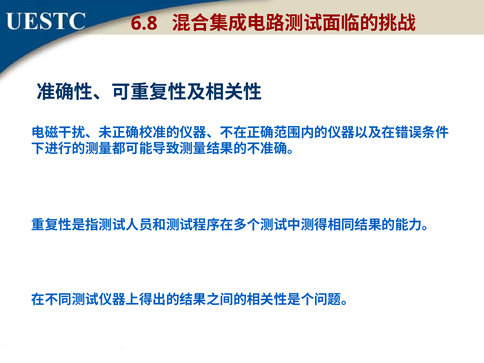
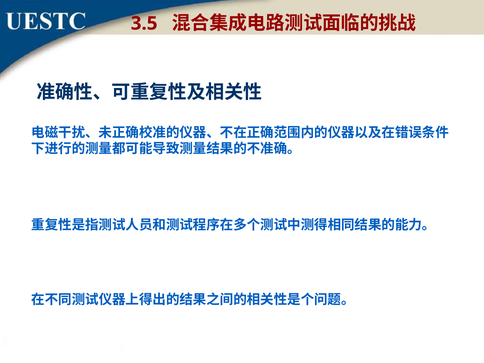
6.8: 6.8 -> 3.5 (144, 23)
